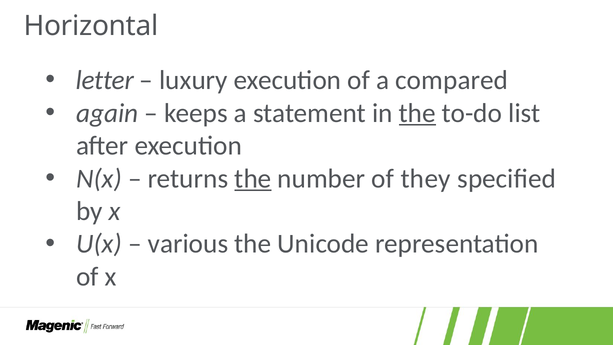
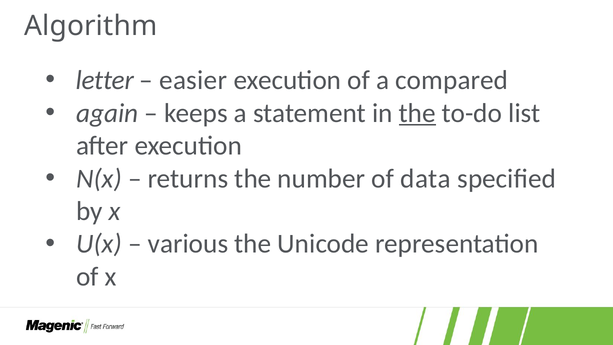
Horizontal: Horizontal -> Algorithm (91, 26)
luxury: luxury -> easier (193, 80)
the underline: present -> none (253, 178)
they: they -> data (426, 178)
